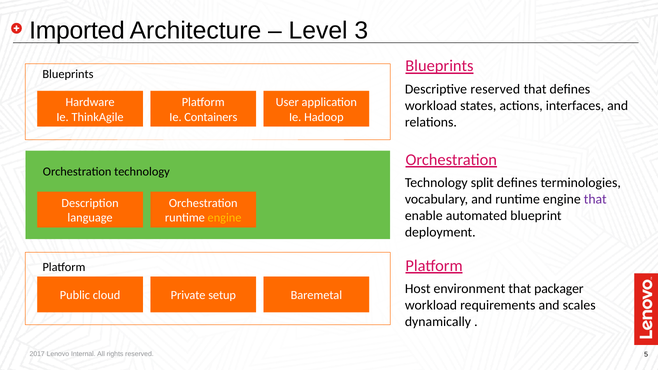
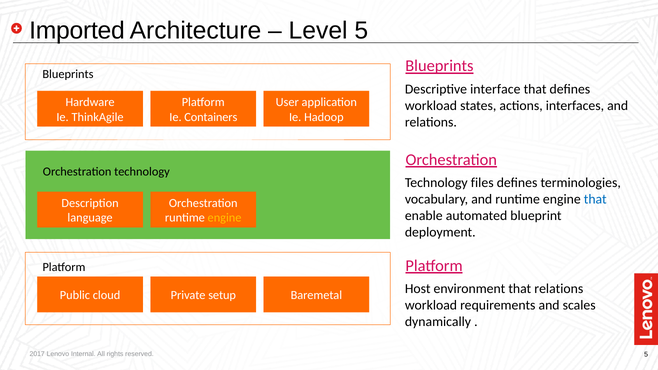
Level 3: 3 -> 5 (361, 31)
Descriptive reserved: reserved -> interface (495, 89)
split: split -> files (482, 183)
that colour: purple -> blue (595, 199)
that packager: packager -> relations (559, 289)
